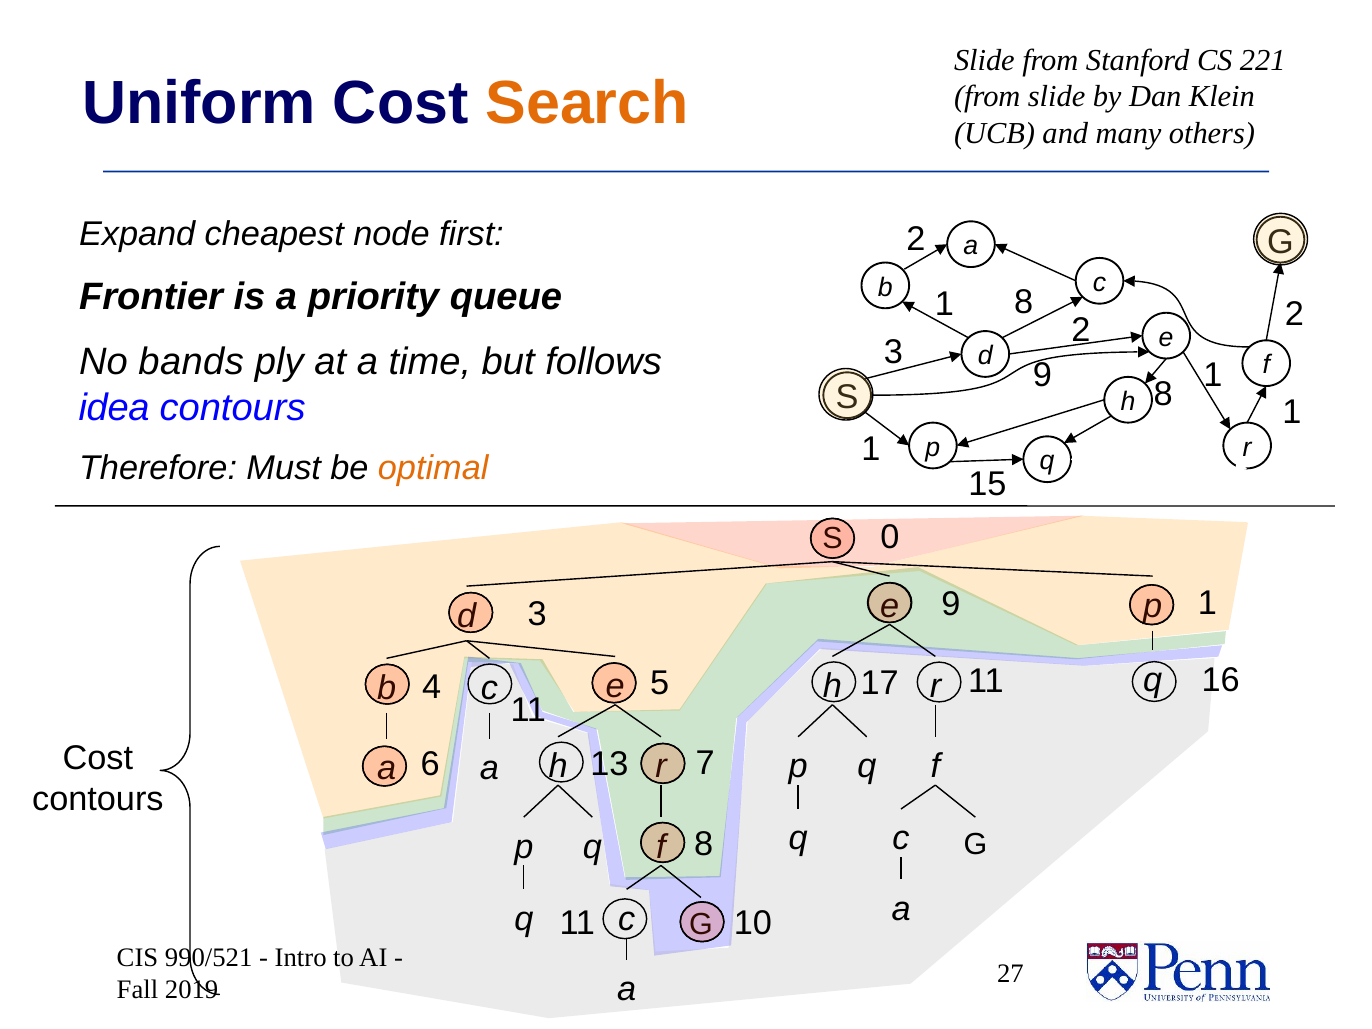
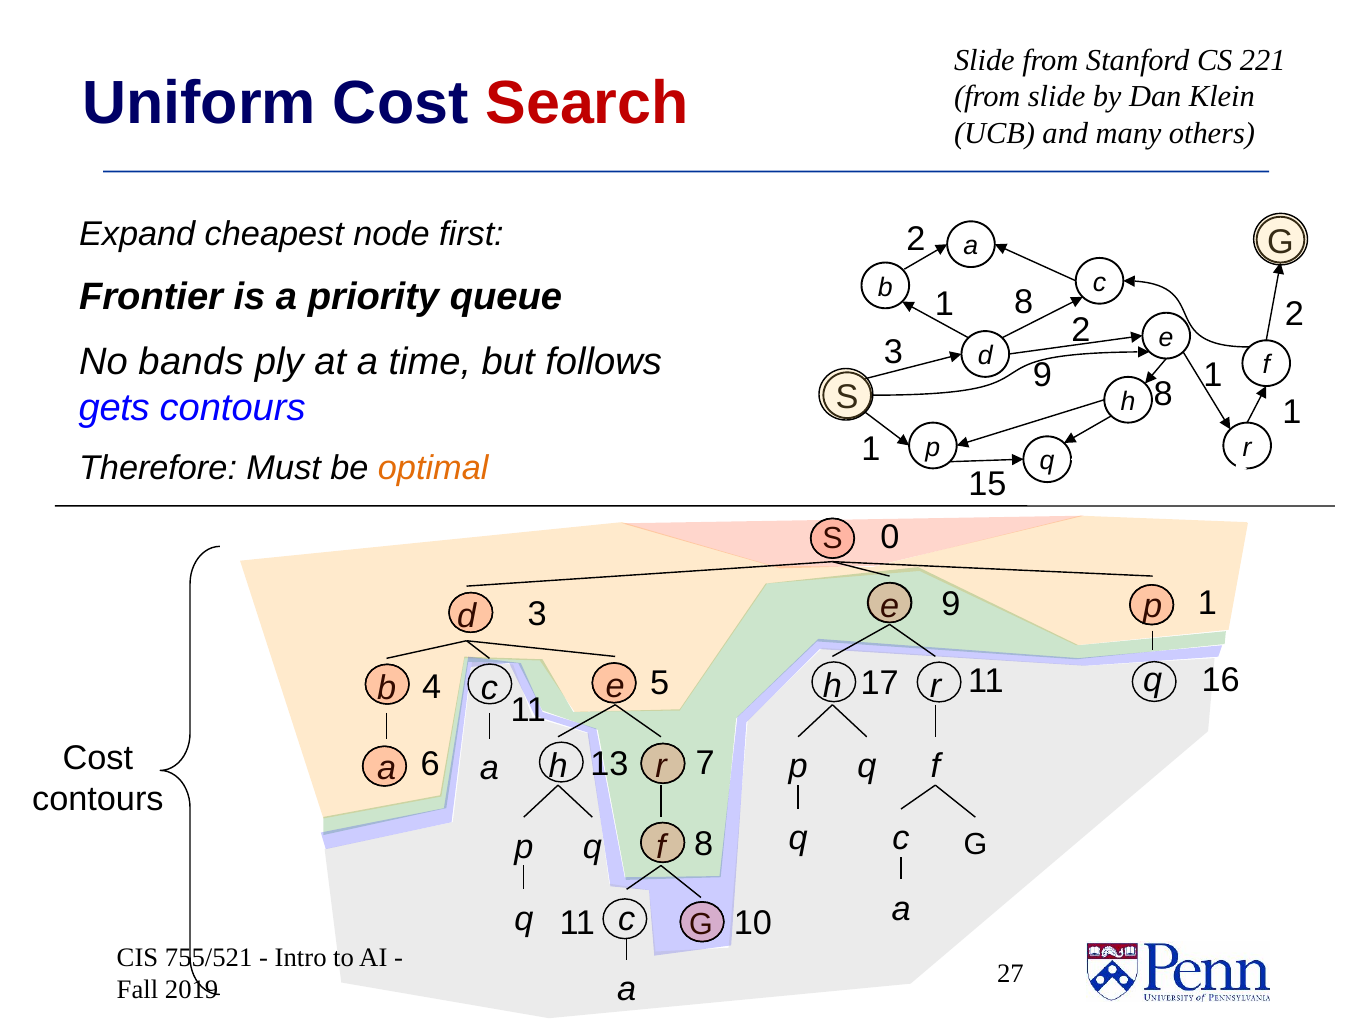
Search colour: orange -> red (587, 104)
idea: idea -> gets (114, 408)
990/521: 990/521 -> 755/521 (209, 958)
